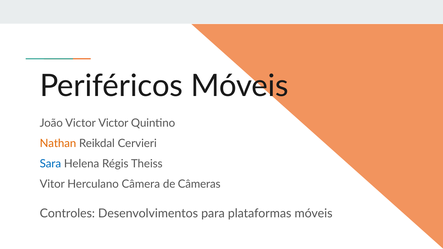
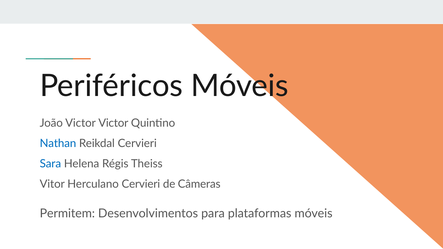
Nathan colour: orange -> blue (58, 143)
Herculano Câmera: Câmera -> Cervieri (141, 184)
Controles: Controles -> Permitem (67, 214)
